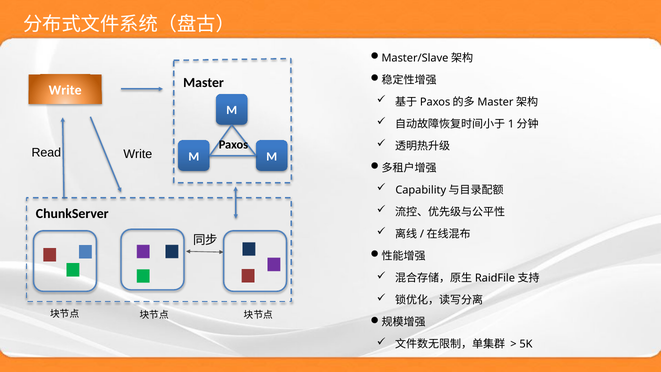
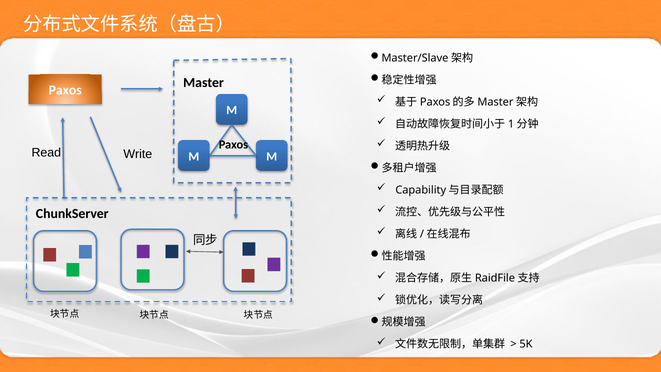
Write: Write -> Paxos (65, 90)
